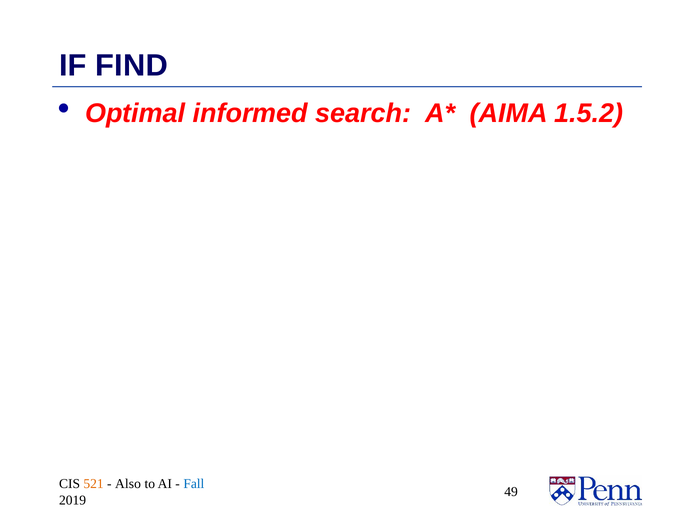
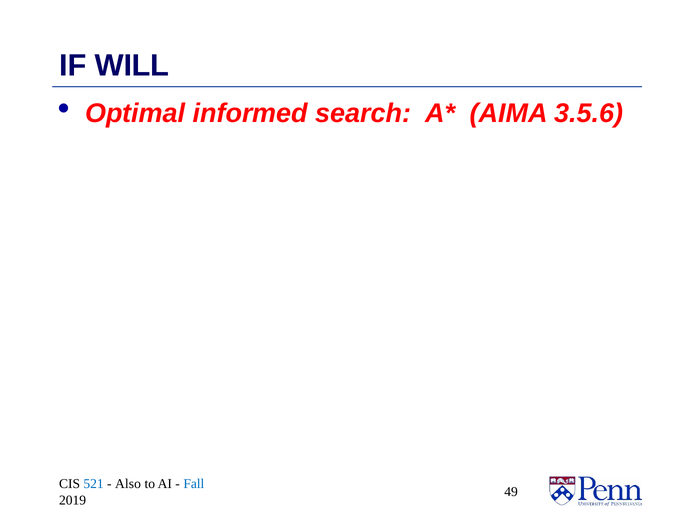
FIND: FIND -> WILL (132, 66)
1.5.2: 1.5.2 -> 3.5.6 (589, 114)
521 colour: orange -> blue (94, 484)
